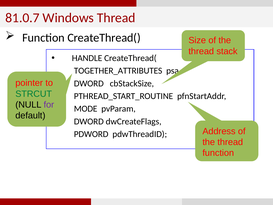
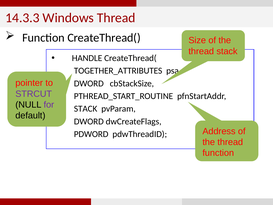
81.0.7: 81.0.7 -> 14.3.3 (22, 18)
STRCUT colour: green -> purple (34, 94)
MODE: MODE -> STACK (86, 109)
